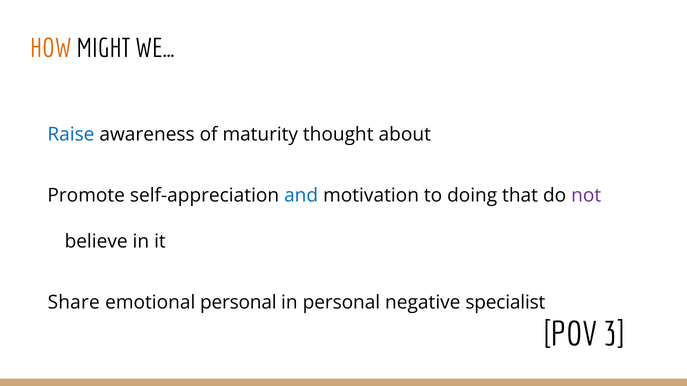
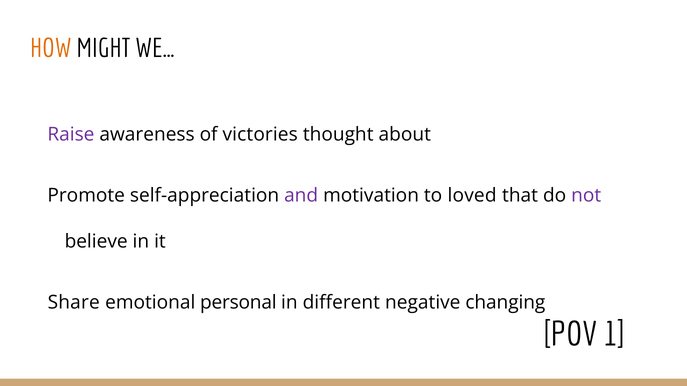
Raise colour: blue -> purple (71, 135)
maturity: maturity -> victories (260, 135)
and colour: blue -> purple (301, 196)
doing: doing -> loved (472, 196)
in personal: personal -> different (341, 303)
specialist: specialist -> changing (505, 303)
3: 3 -> 1 (614, 335)
